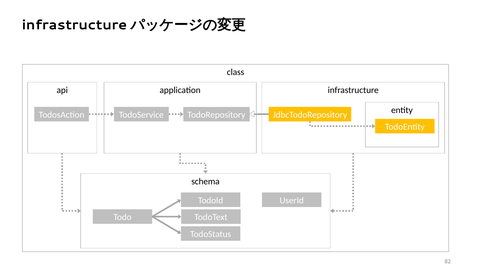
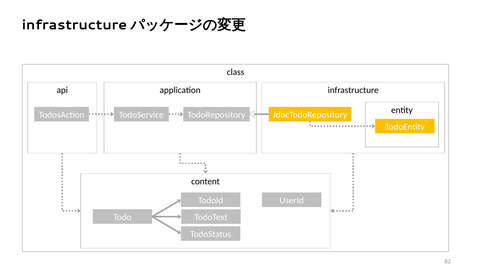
schema: schema -> content (206, 182)
